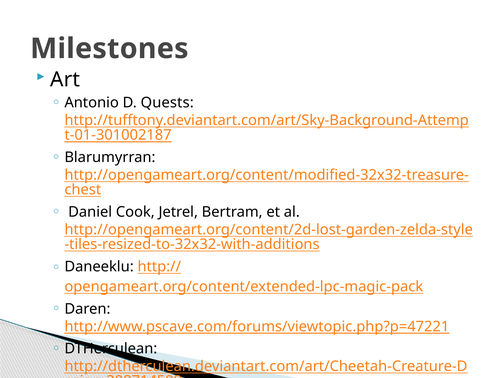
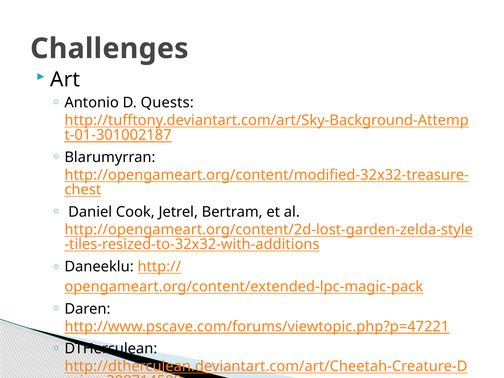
Milestones: Milestones -> Challenges (109, 49)
